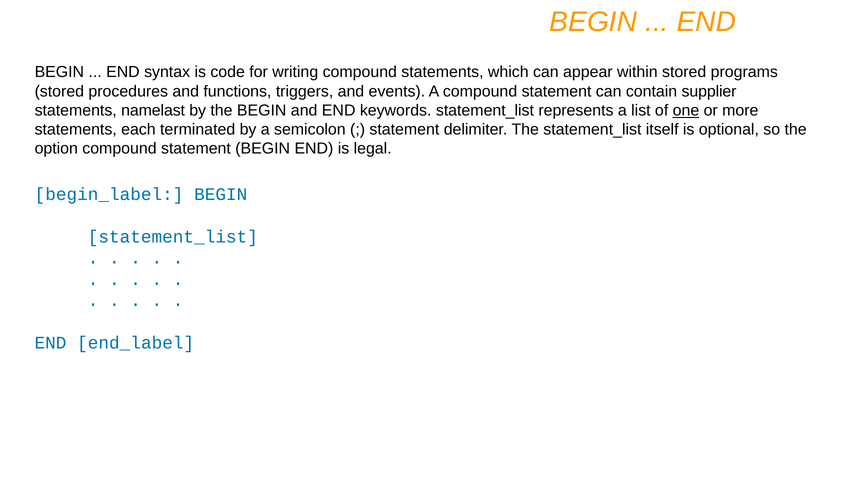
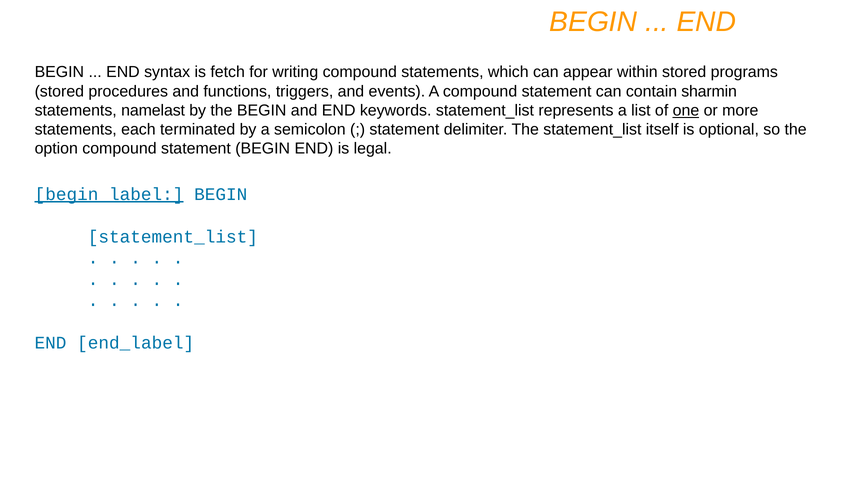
code: code -> fetch (228, 72)
supplier: supplier -> sharmin (709, 91)
begin_label underline: none -> present (109, 194)
